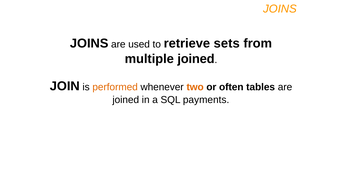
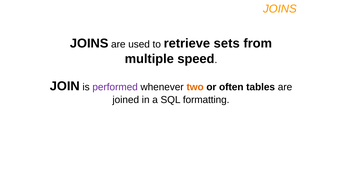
multiple joined: joined -> speed (196, 59)
performed colour: orange -> purple (115, 87)
payments: payments -> formatting (206, 99)
